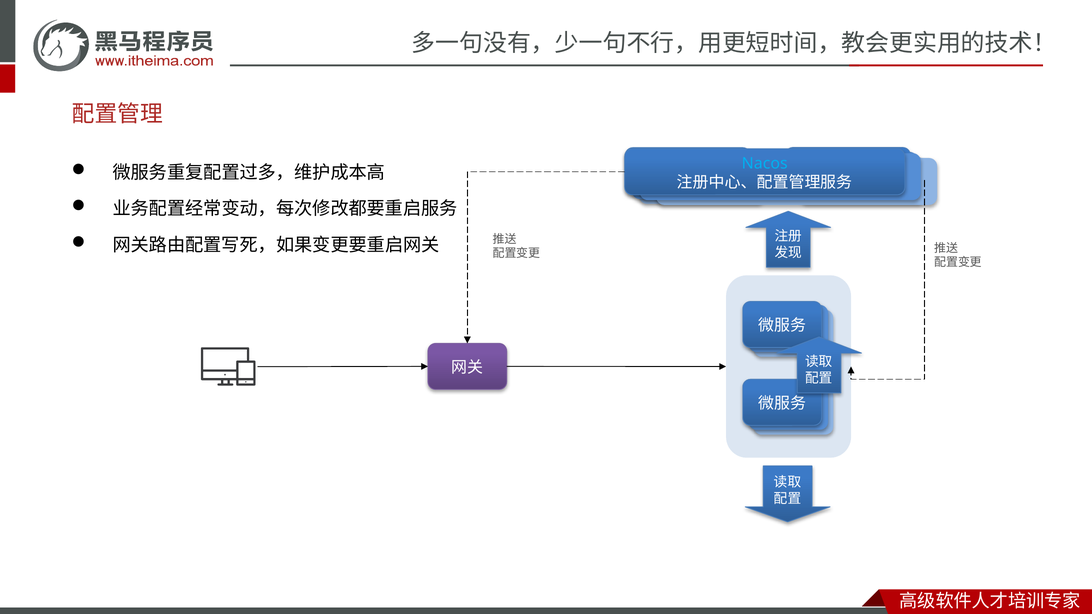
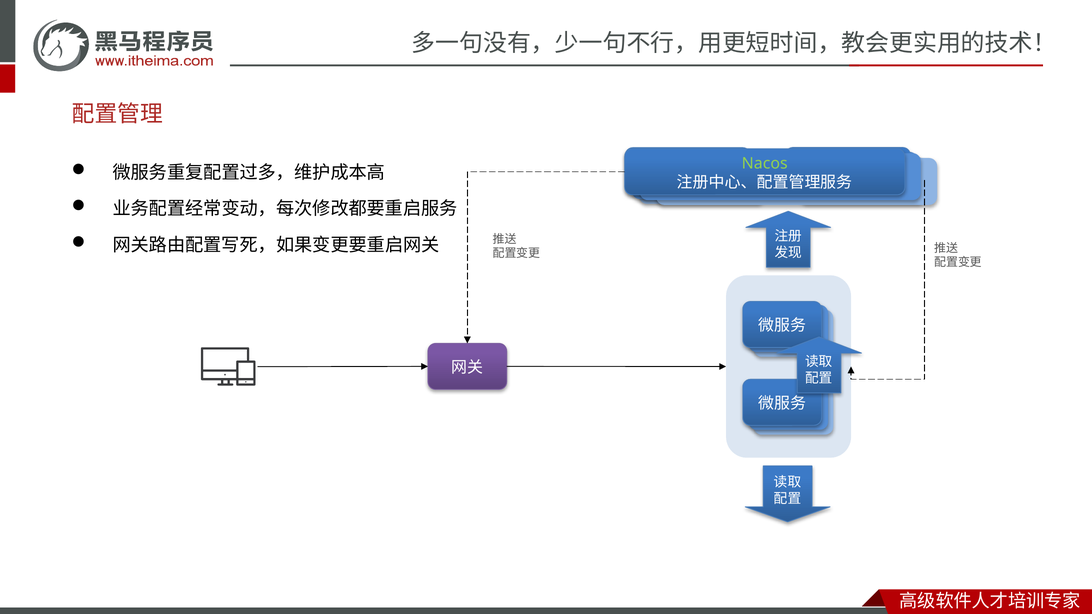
Nacos colour: light blue -> light green (765, 163)
